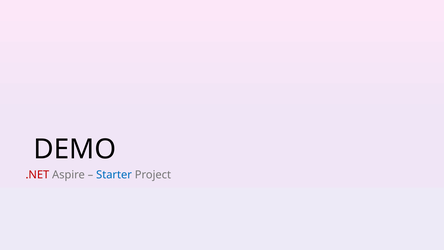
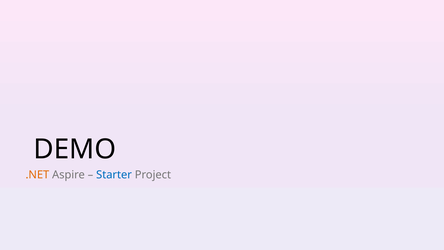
.NET colour: red -> orange (37, 175)
